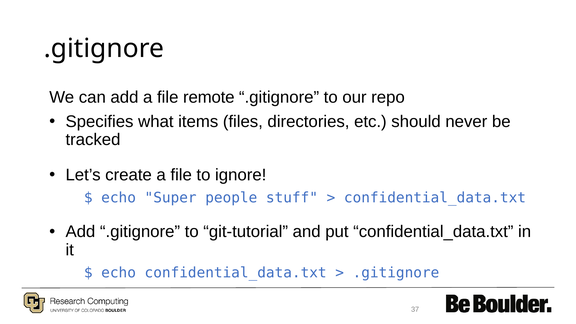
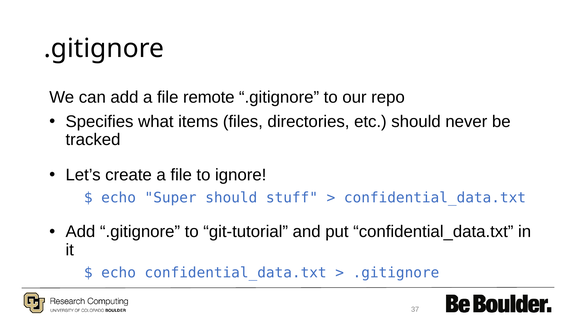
Super people: people -> should (231, 198)
